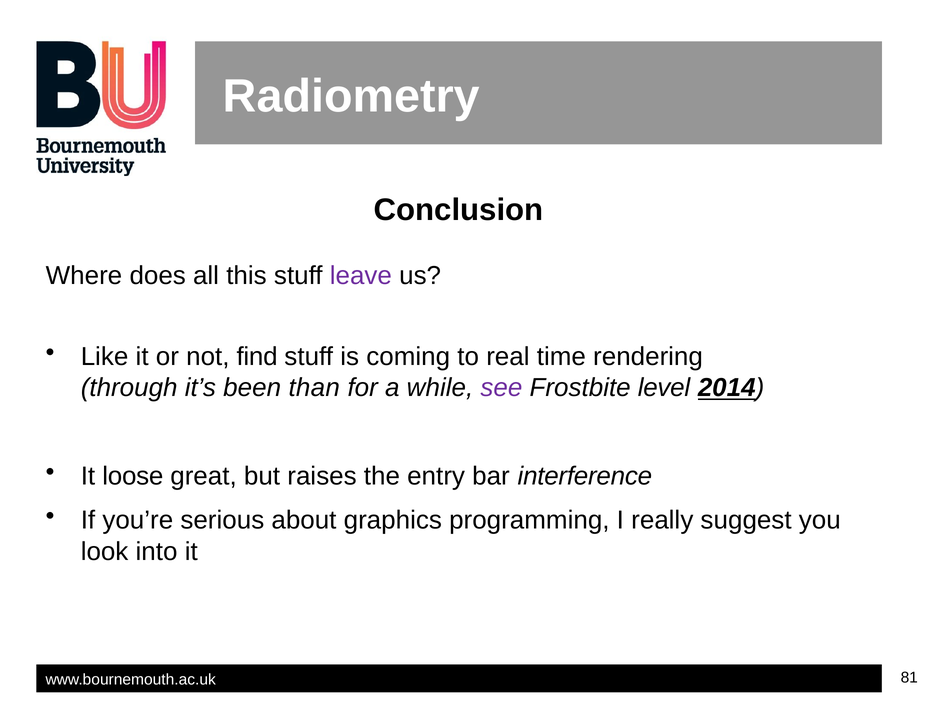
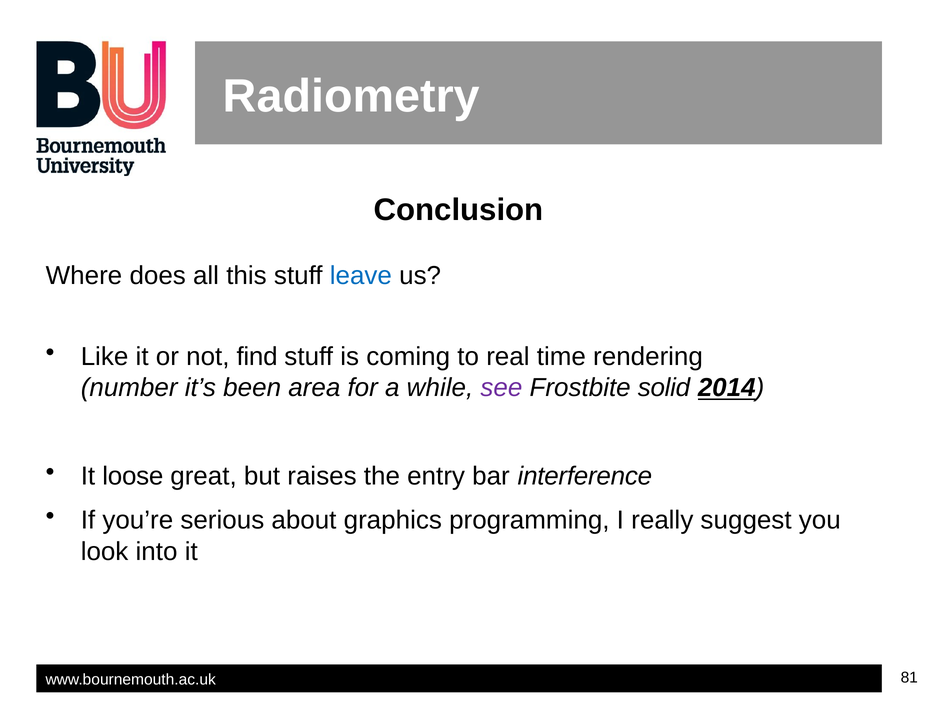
leave colour: purple -> blue (361, 276)
through: through -> number (129, 388)
than: than -> area (314, 388)
level: level -> solid (664, 388)
